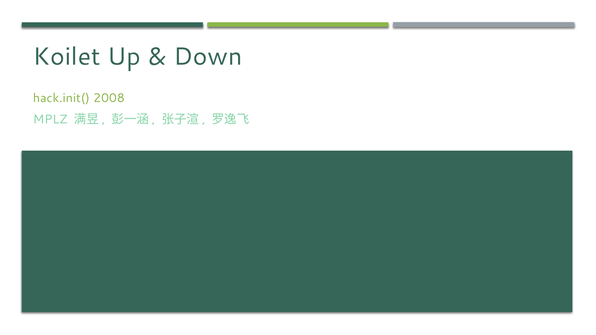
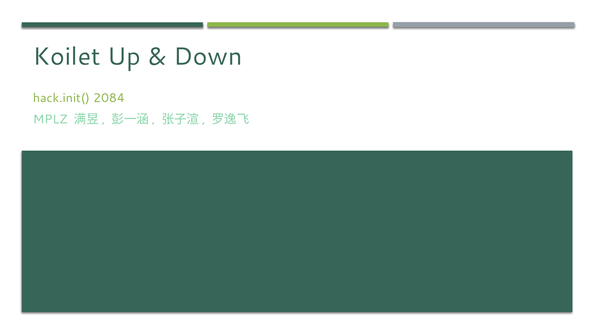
2008: 2008 -> 2084 (109, 98)
